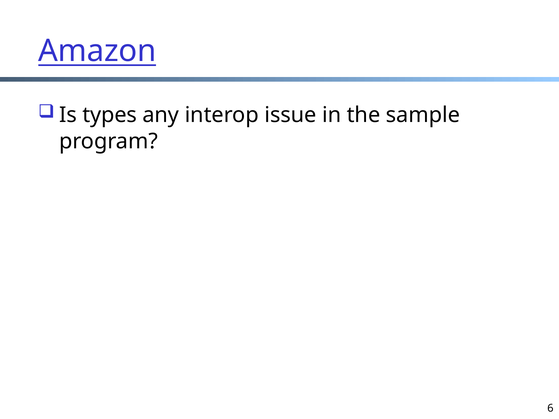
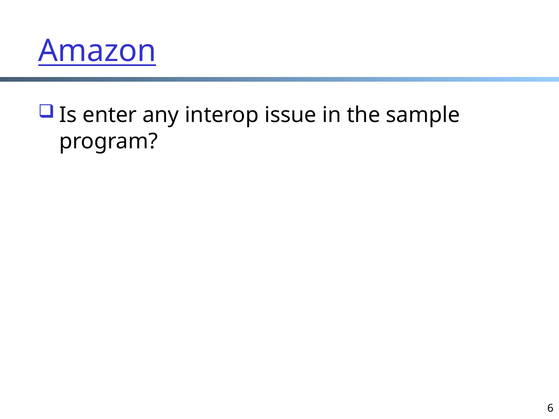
types: types -> enter (110, 115)
